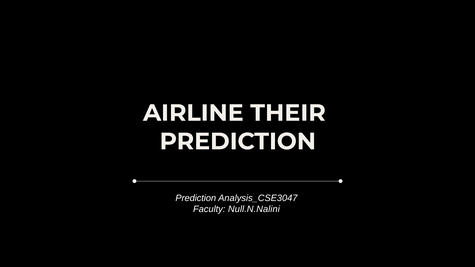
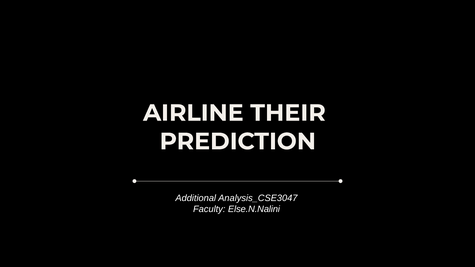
Prediction: Prediction -> Additional (196, 198)
Null.N.Nalini: Null.N.Nalini -> Else.N.Nalini (254, 209)
